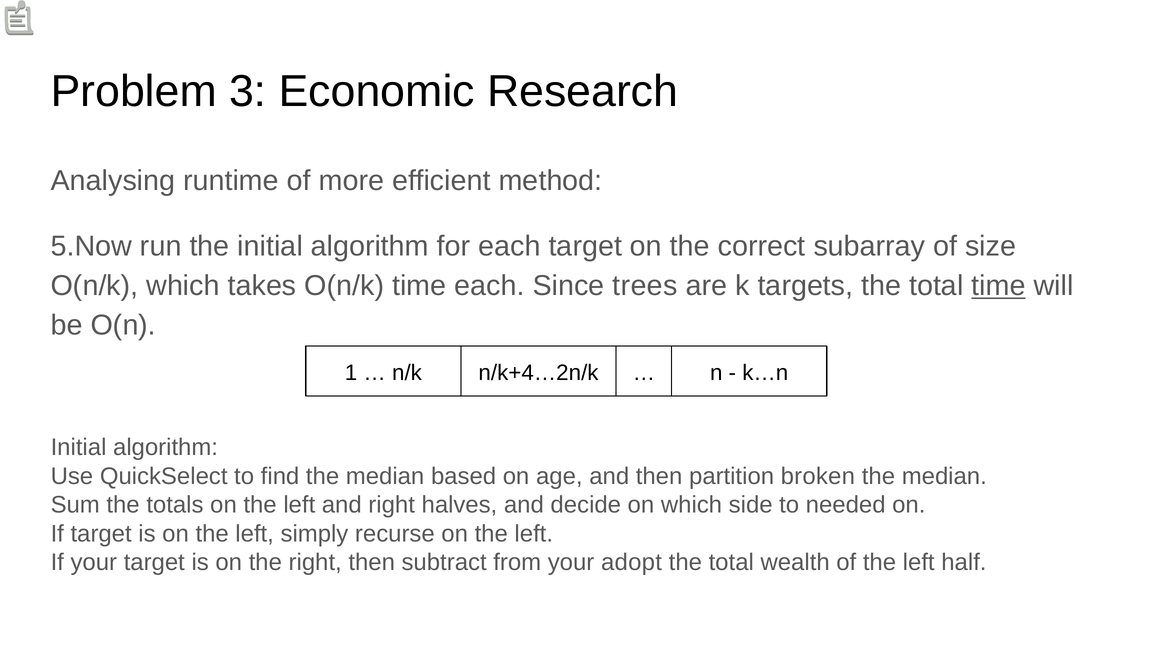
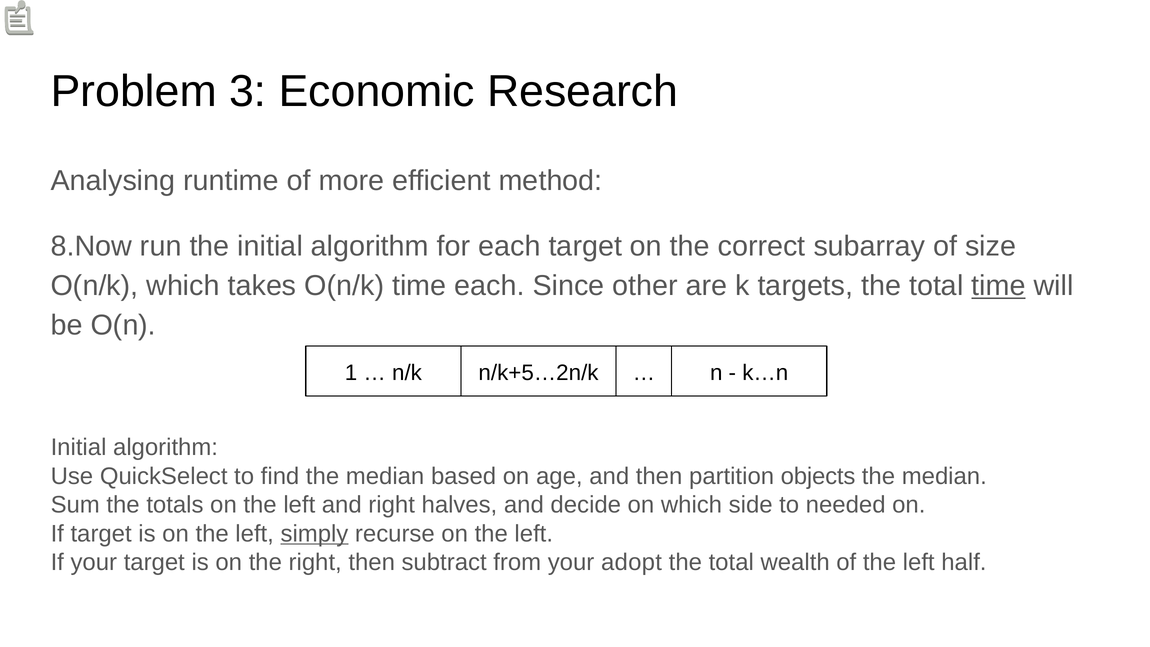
5.Now: 5.Now -> 8.Now (91, 246)
trees: trees -> other (645, 286)
n/k+4…2n/k: n/k+4…2n/k -> n/k+5…2n/k (539, 373)
broken: broken -> objects (818, 476)
simply underline: none -> present (314, 534)
